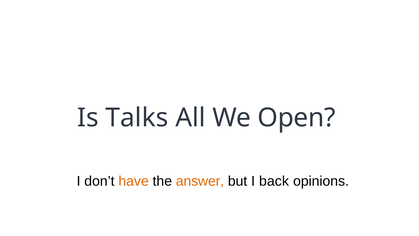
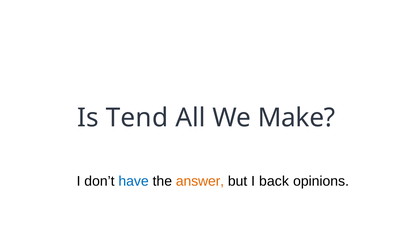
Talks: Talks -> Tend (137, 118)
Open: Open -> Make (296, 118)
have colour: orange -> blue (134, 181)
